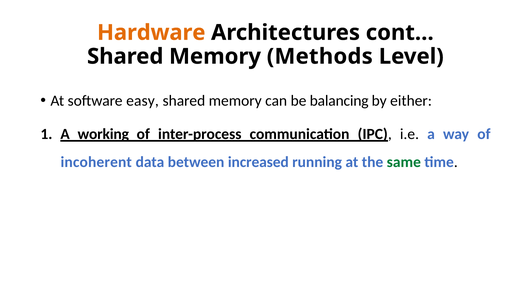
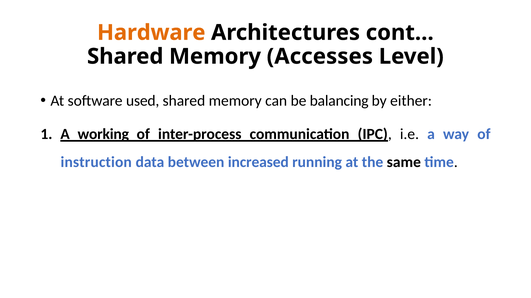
Methods: Methods -> Accesses (320, 57)
easy: easy -> used (143, 101)
incoherent: incoherent -> instruction (96, 162)
same colour: green -> black (404, 162)
